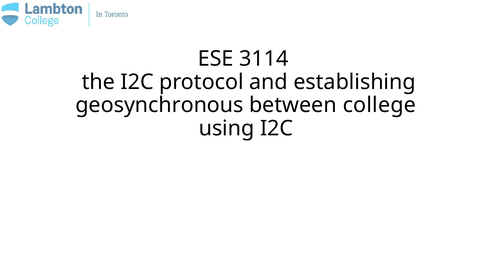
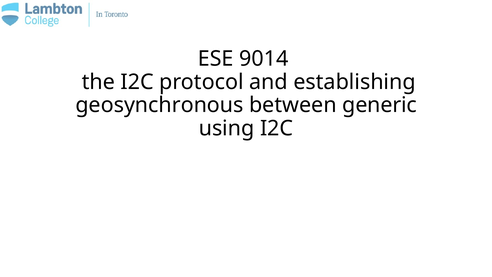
3114: 3114 -> 9014 (264, 59)
college: college -> generic (380, 105)
